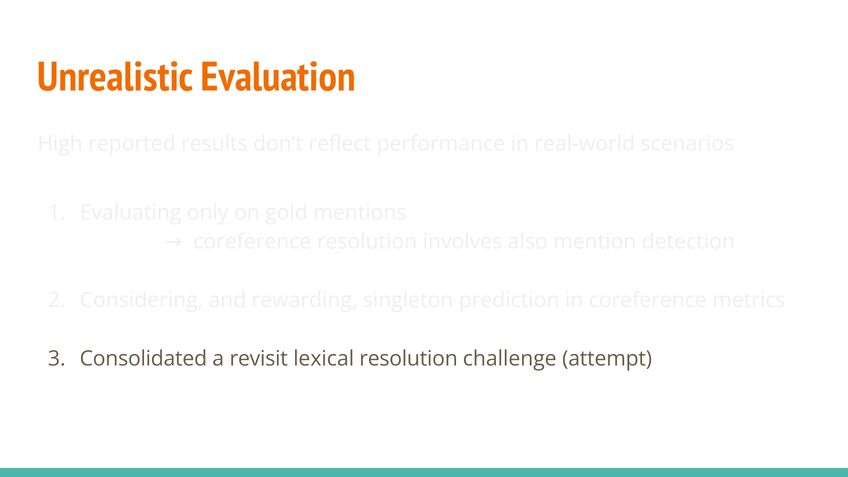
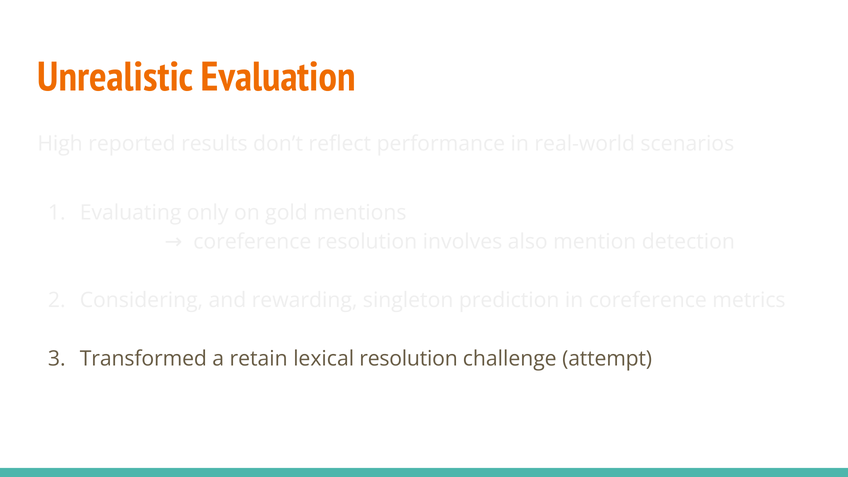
Consolidated: Consolidated -> Transformed (143, 359)
revisit: revisit -> retain (259, 359)
